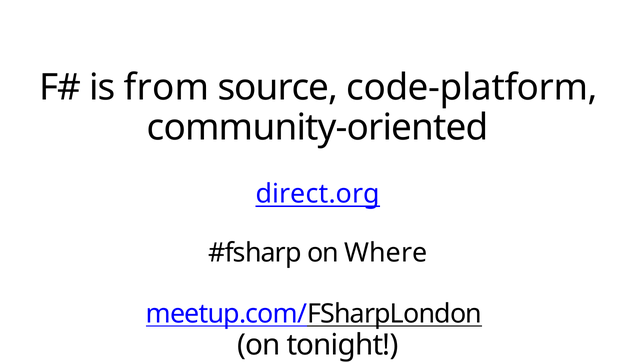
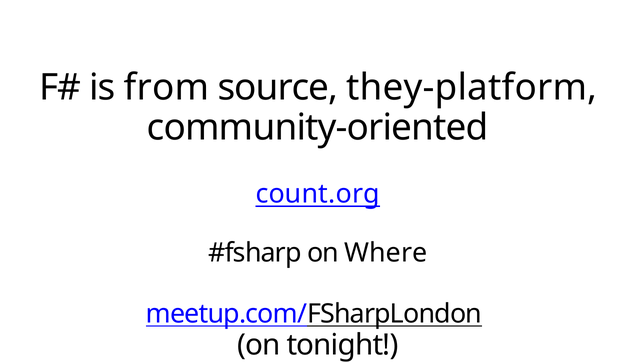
code-platform: code-platform -> they-platform (472, 88)
direct.org: direct.org -> count.org (318, 194)
